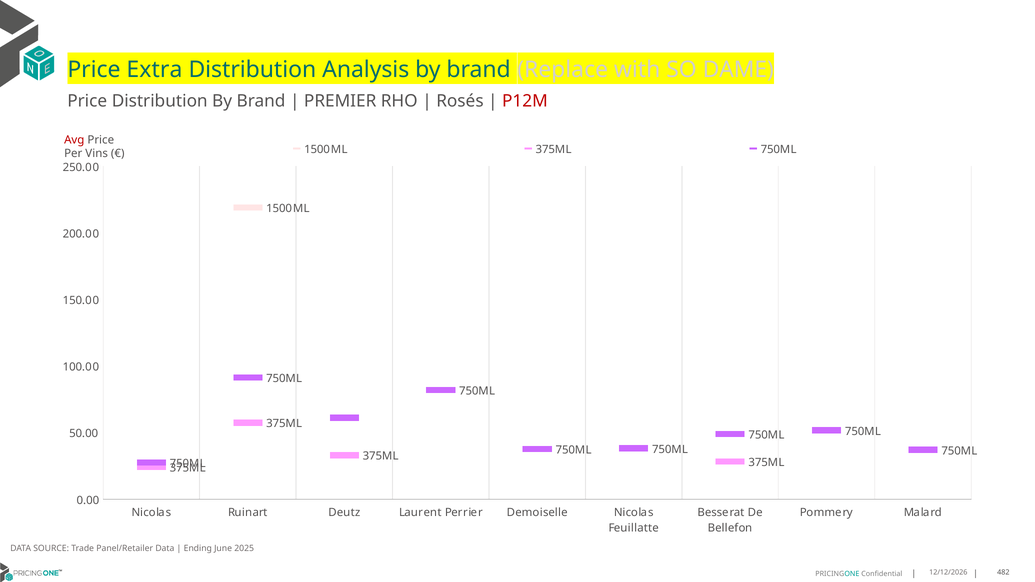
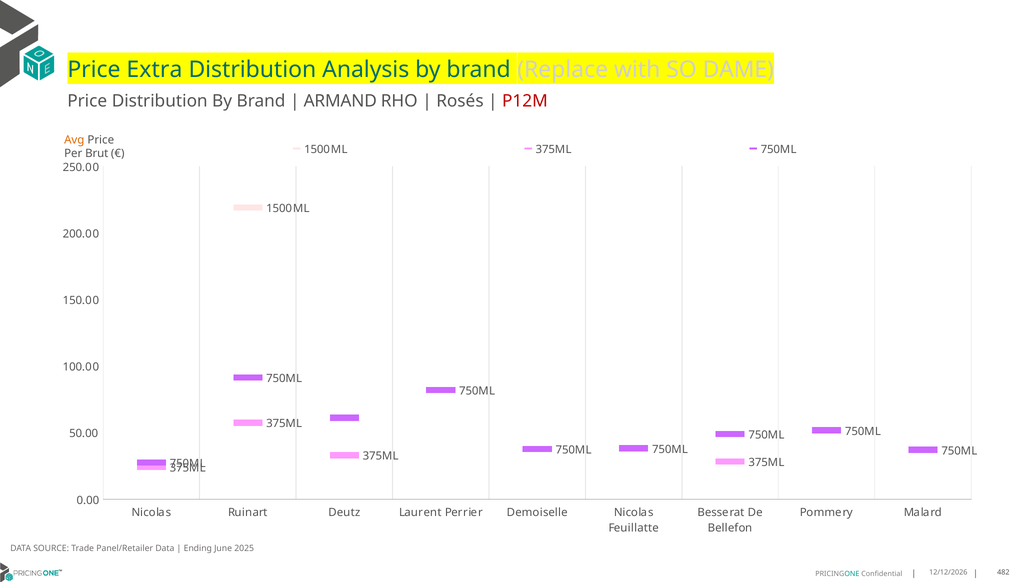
PREMIER: PREMIER -> ARMAND (340, 101)
Avg colour: red -> orange (74, 140)
Vins: Vins -> Brut (97, 154)
